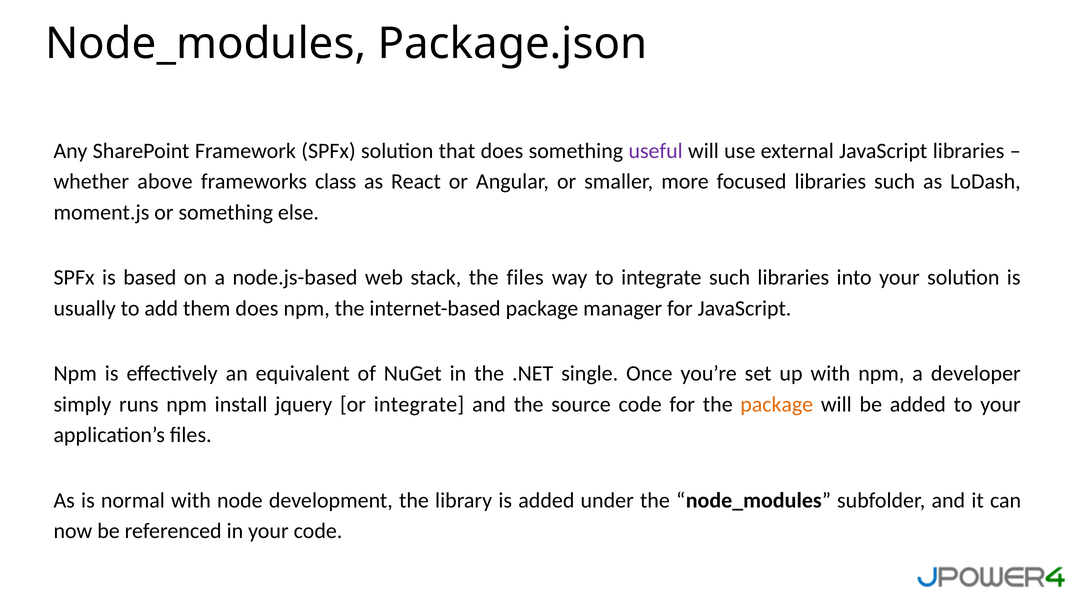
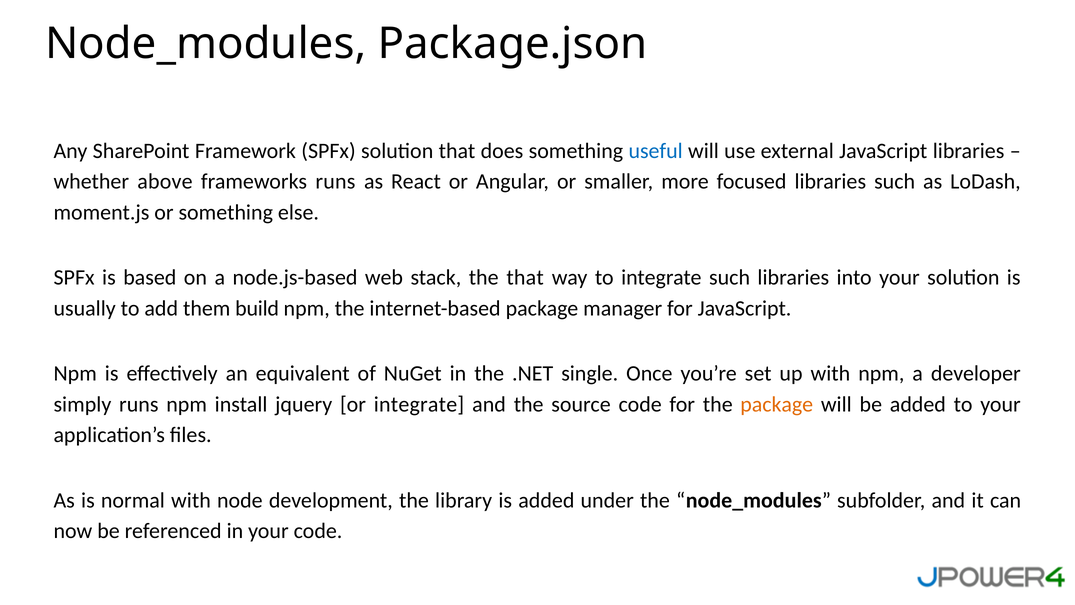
useful colour: purple -> blue (656, 151)
frameworks class: class -> runs (335, 181)
the files: files -> that (525, 277)
them does: does -> build (257, 308)
